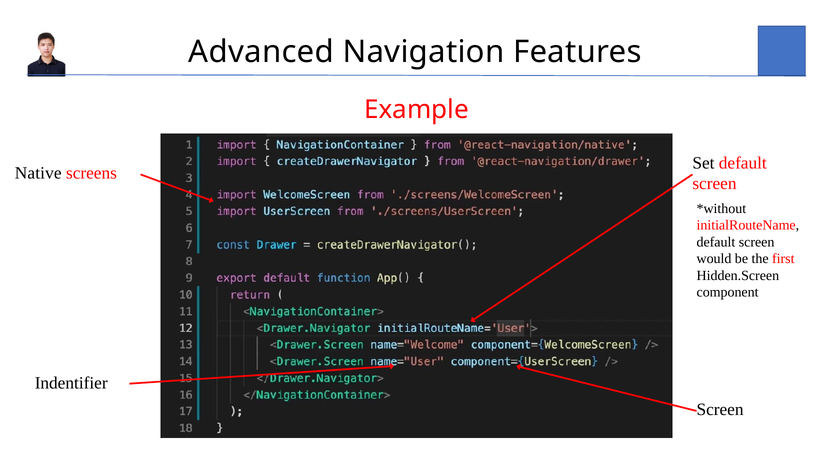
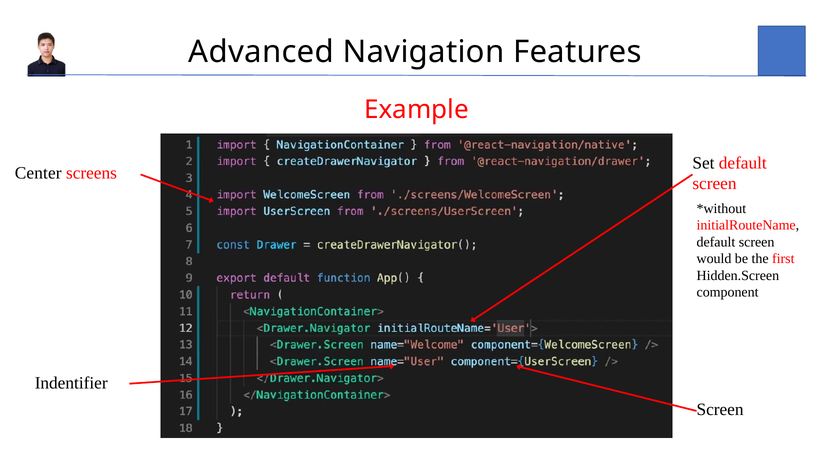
Native: Native -> Center (38, 173)
